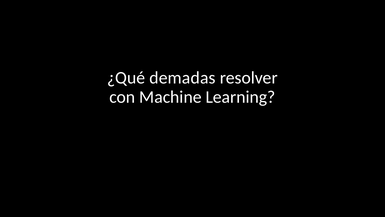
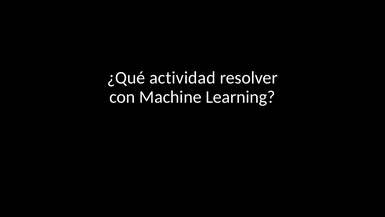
demadas: demadas -> actividad (182, 78)
